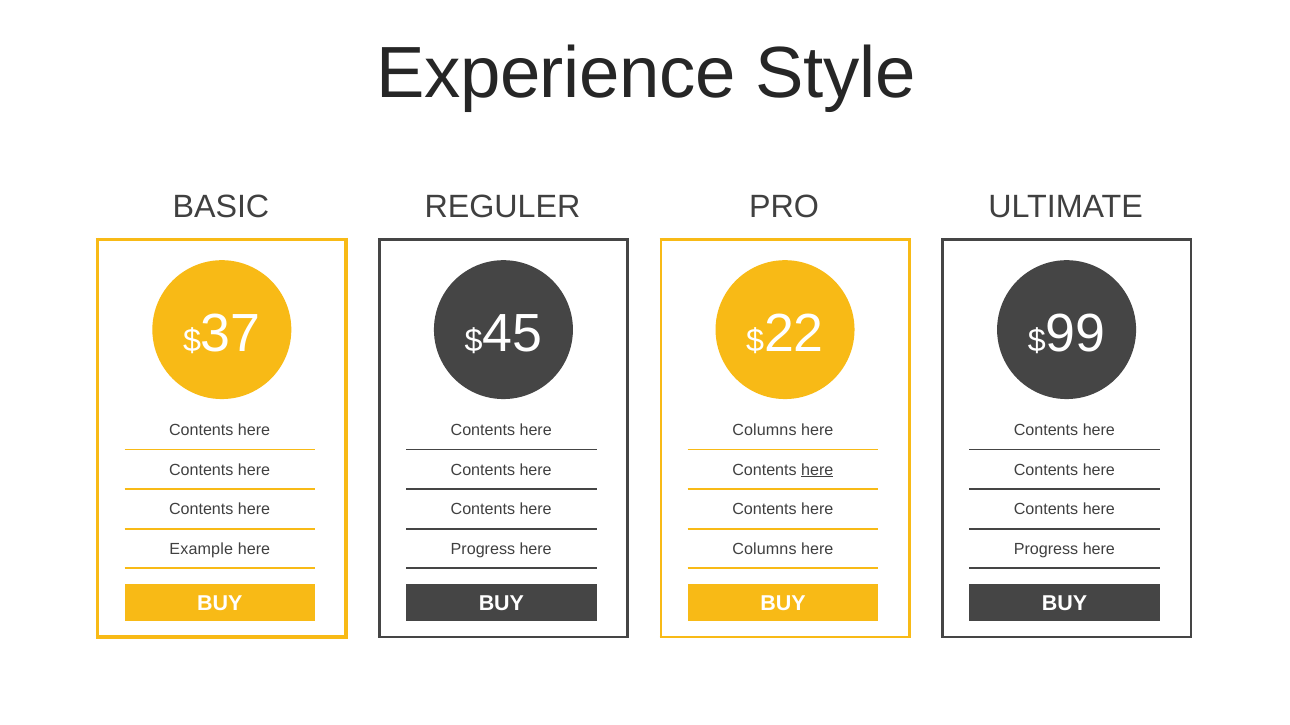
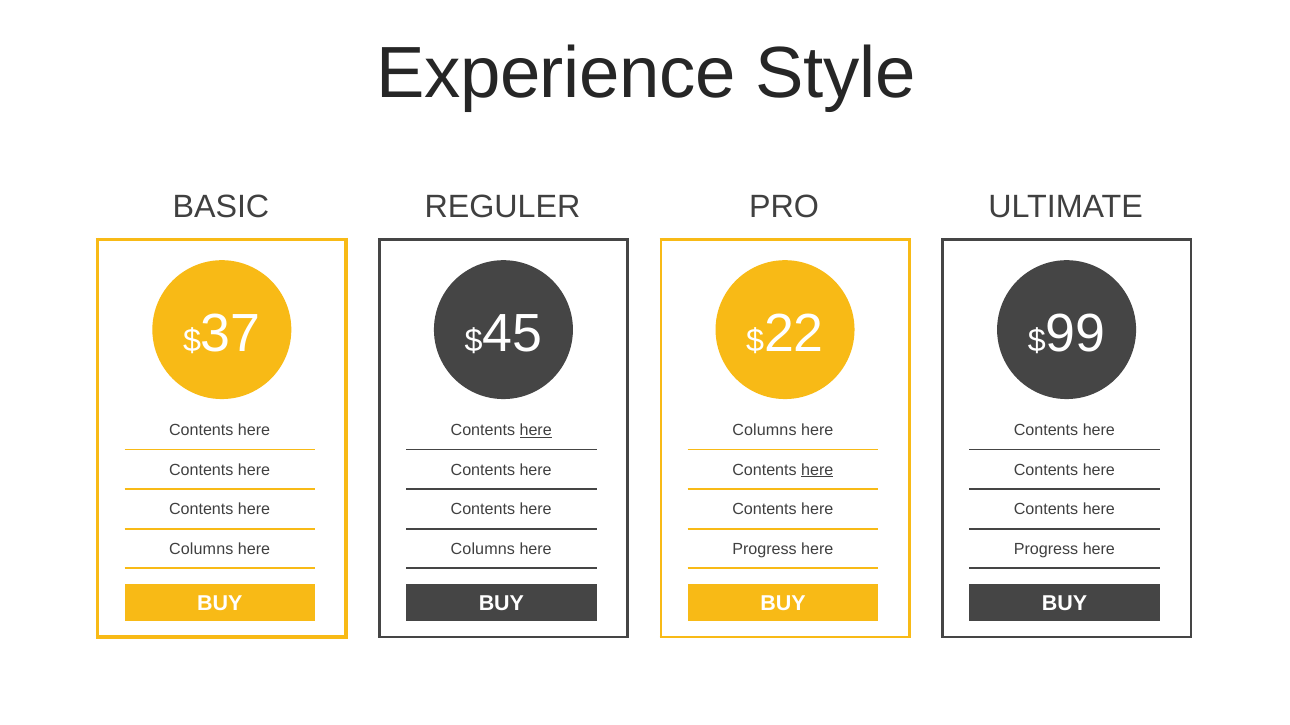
here underline: none -> present (536, 431)
Example: Example -> Columns (201, 549)
Progress: Progress -> Columns (483, 549)
Columns: Columns -> Progress (765, 549)
